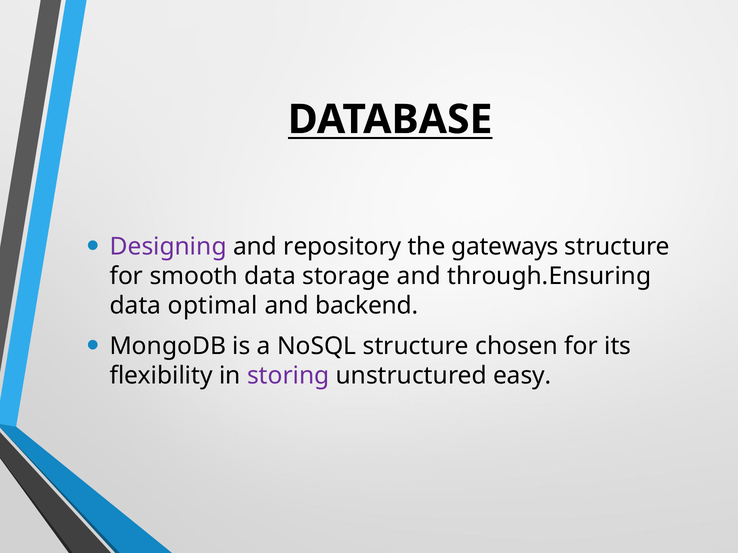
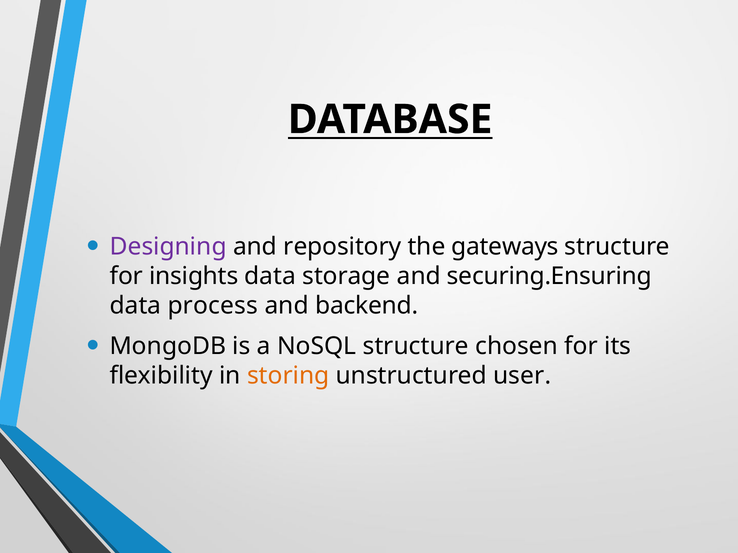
smooth: smooth -> insights (194, 276)
through.Ensuring: through.Ensuring -> securing.Ensuring (549, 276)
optimal: optimal -> process (213, 306)
storing colour: purple -> orange (288, 376)
easy: easy -> user (522, 376)
